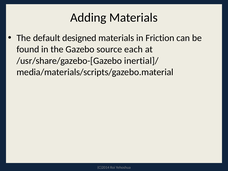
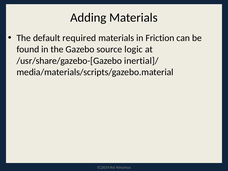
designed: designed -> required (79, 38)
each: each -> logic (134, 49)
